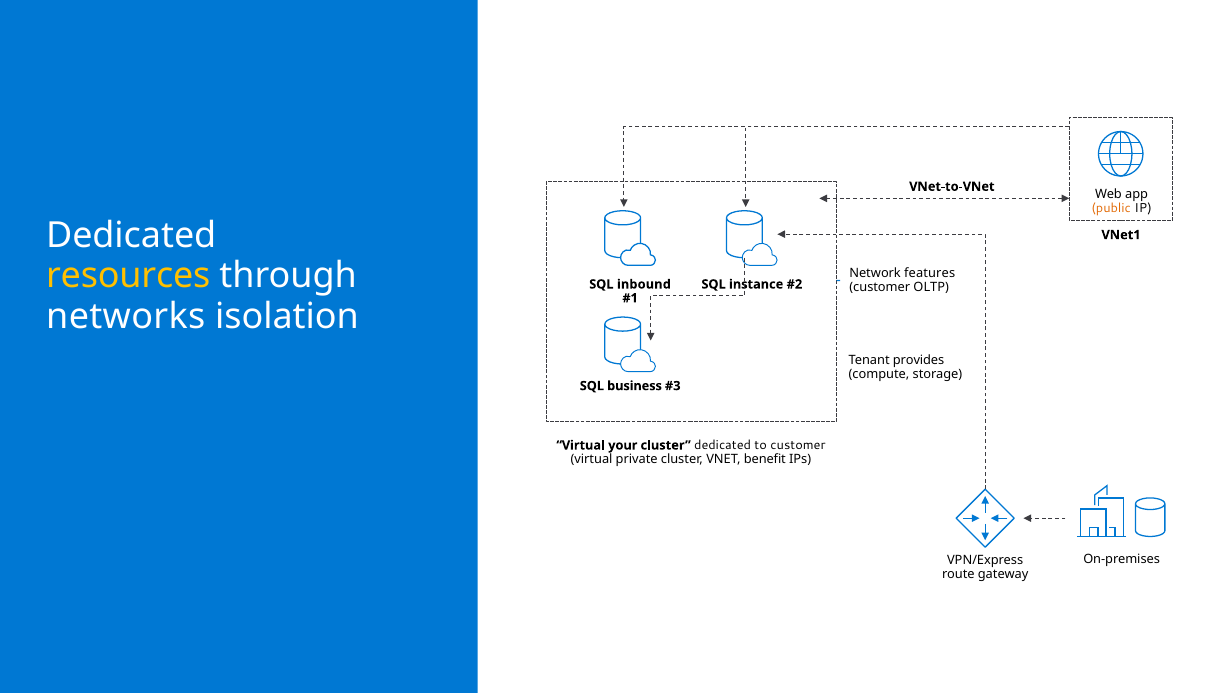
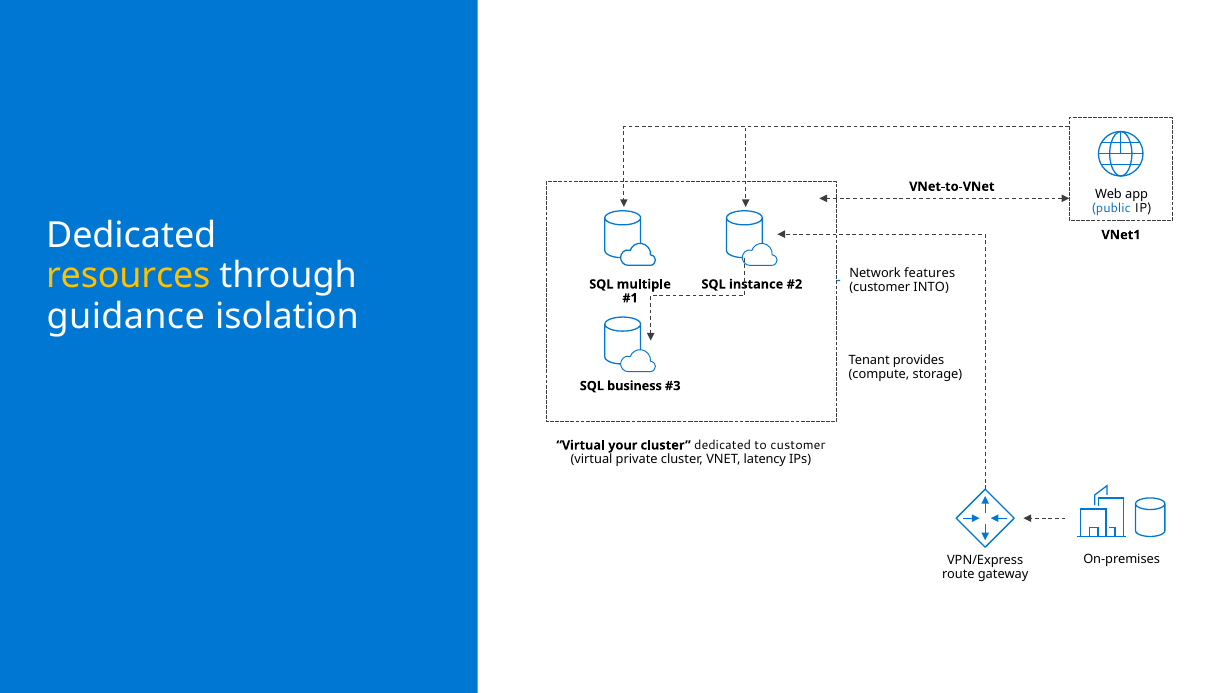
public colour: orange -> blue (1111, 208)
inbound: inbound -> multiple (644, 284)
OLTP: OLTP -> INTO (931, 287)
networks: networks -> guidance (126, 316)
benefit: benefit -> latency (765, 459)
